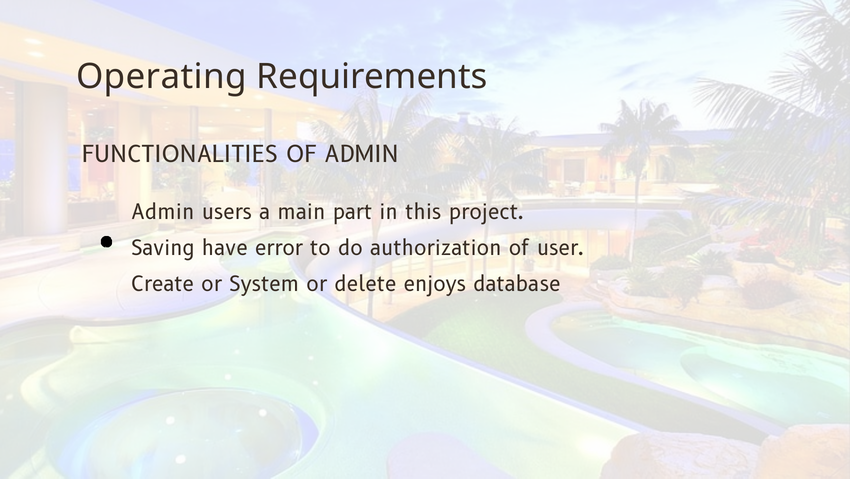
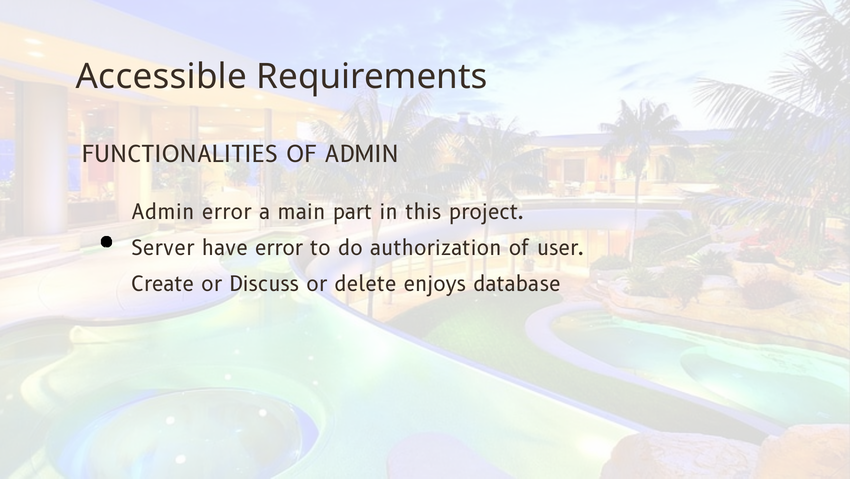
Operating: Operating -> Accessible (161, 77)
Admin users: users -> error (227, 212)
Saving: Saving -> Server (163, 248)
System: System -> Discuss (264, 284)
